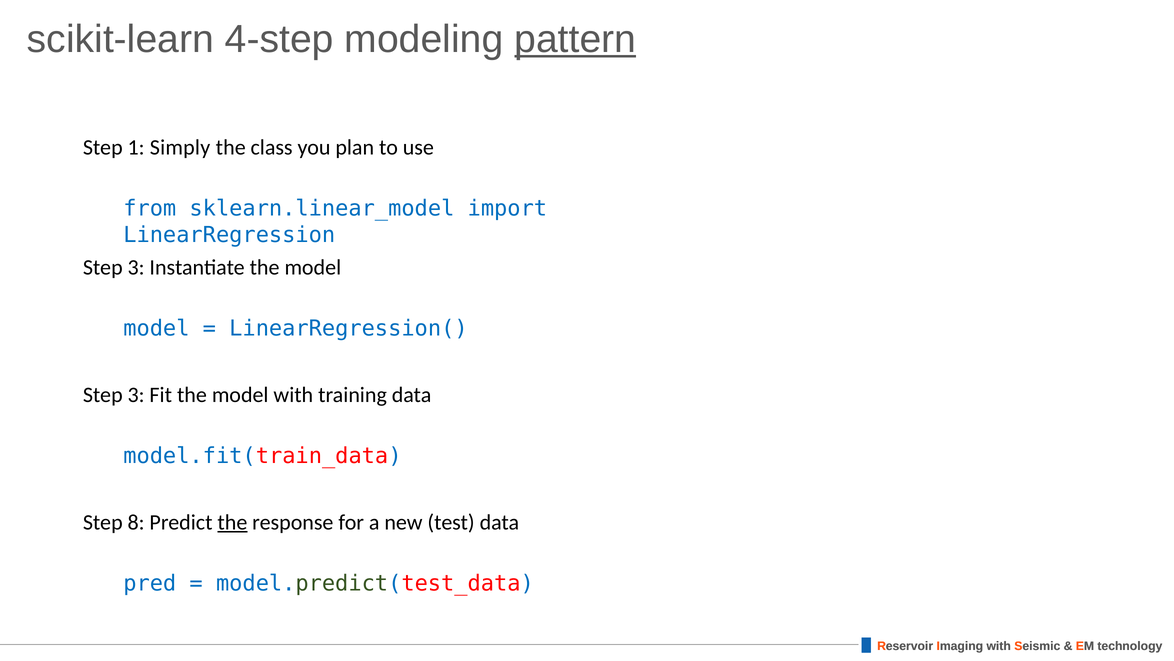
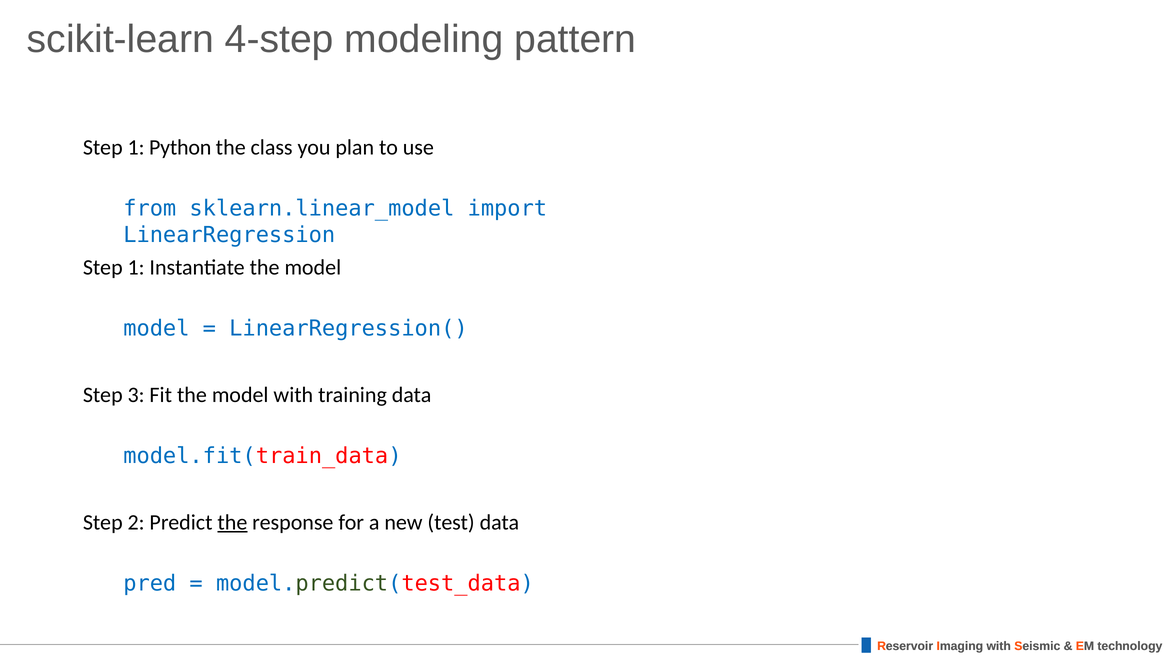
pattern underline: present -> none (575, 39)
Simply: Simply -> Python (180, 147)
3: 3 -> 1 (136, 267)
8: 8 -> 2 (136, 522)
